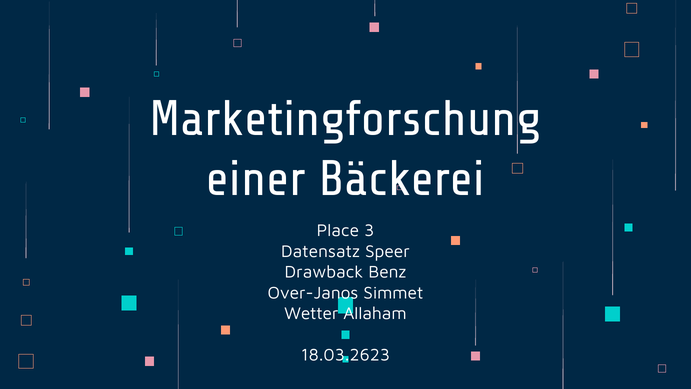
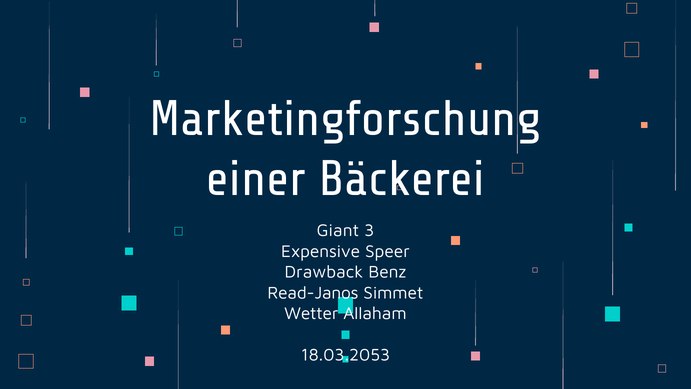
Place: Place -> Giant (338, 230)
Datensatz: Datensatz -> Expensive (321, 251)
Over-Janos: Over-Janos -> Read-Janos (313, 293)
18.03.2623: 18.03.2623 -> 18.03.2053 (345, 355)
